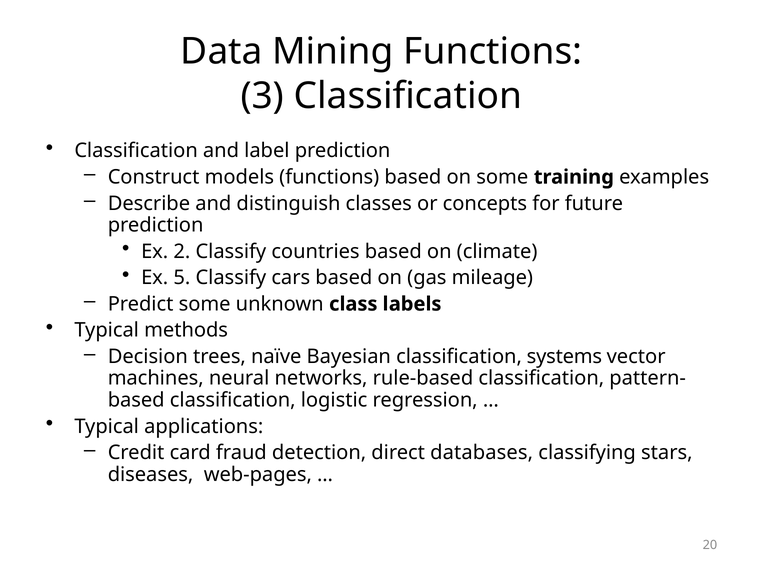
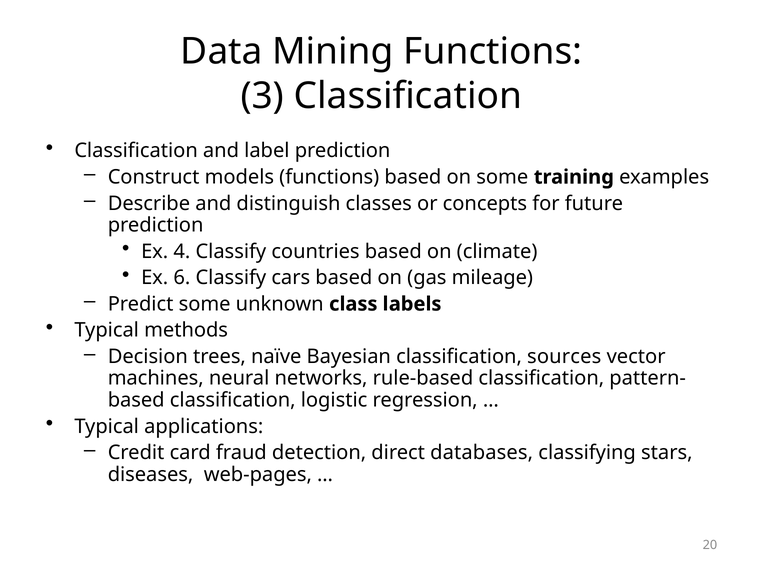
2: 2 -> 4 (182, 252)
5: 5 -> 6 (182, 278)
systems: systems -> sources (564, 357)
